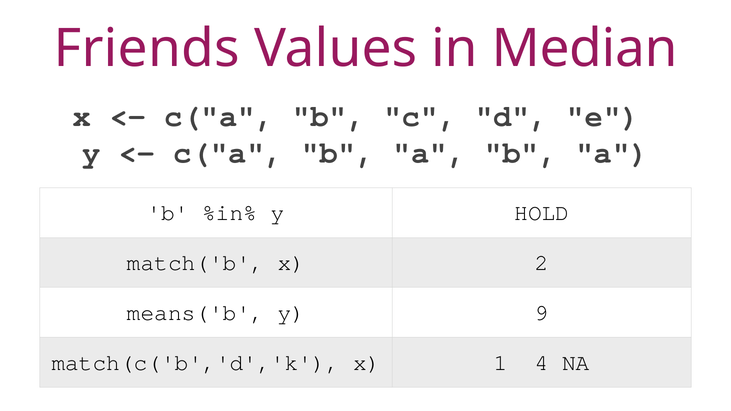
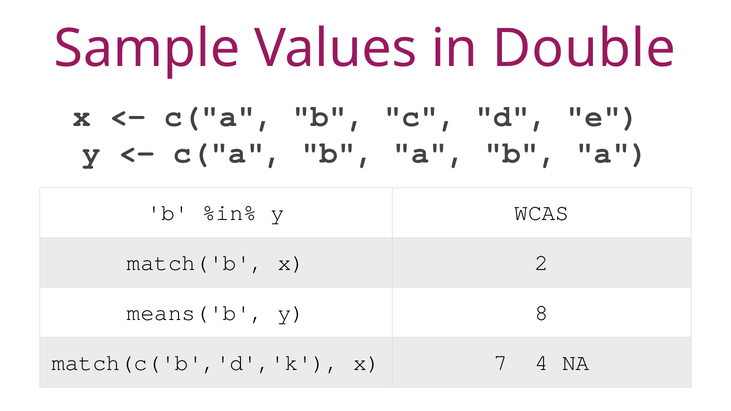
Friends: Friends -> Sample (147, 49)
Median: Median -> Double (584, 49)
HOLD: HOLD -> WCAS (542, 213)
9: 9 -> 8 (542, 313)
1: 1 -> 7 (501, 363)
